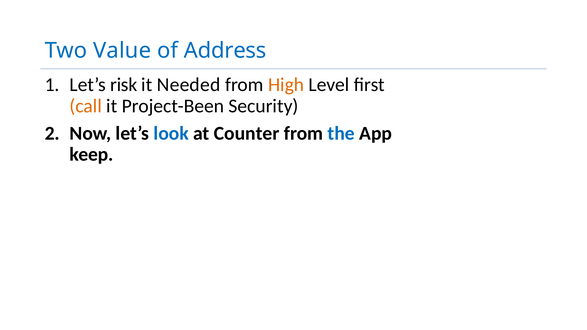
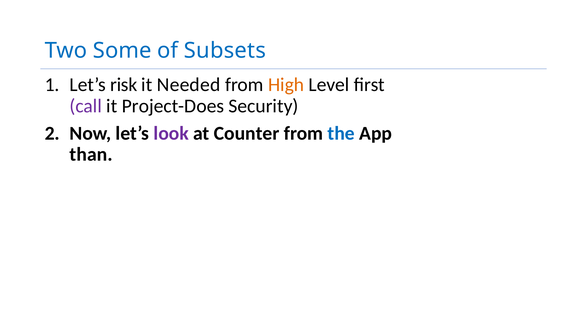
Value: Value -> Some (122, 50)
Address: Address -> Subsets (225, 50)
call colour: orange -> purple (86, 106)
Project-Been: Project-Been -> Project-Does (173, 106)
look colour: blue -> purple (171, 133)
keep: keep -> than (91, 154)
